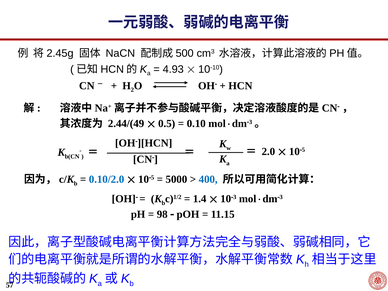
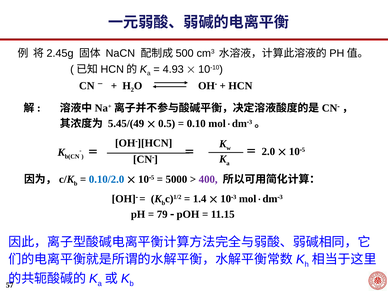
2.44/(49: 2.44/(49 -> 5.45/(49 (126, 124)
400 colour: blue -> purple (208, 179)
98: 98 -> 79 (162, 214)
